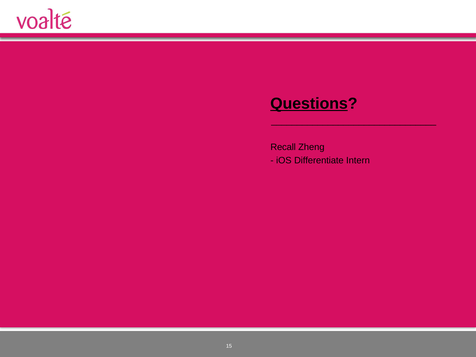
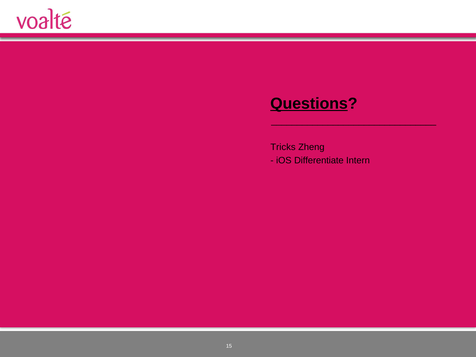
Recall: Recall -> Tricks (283, 147)
